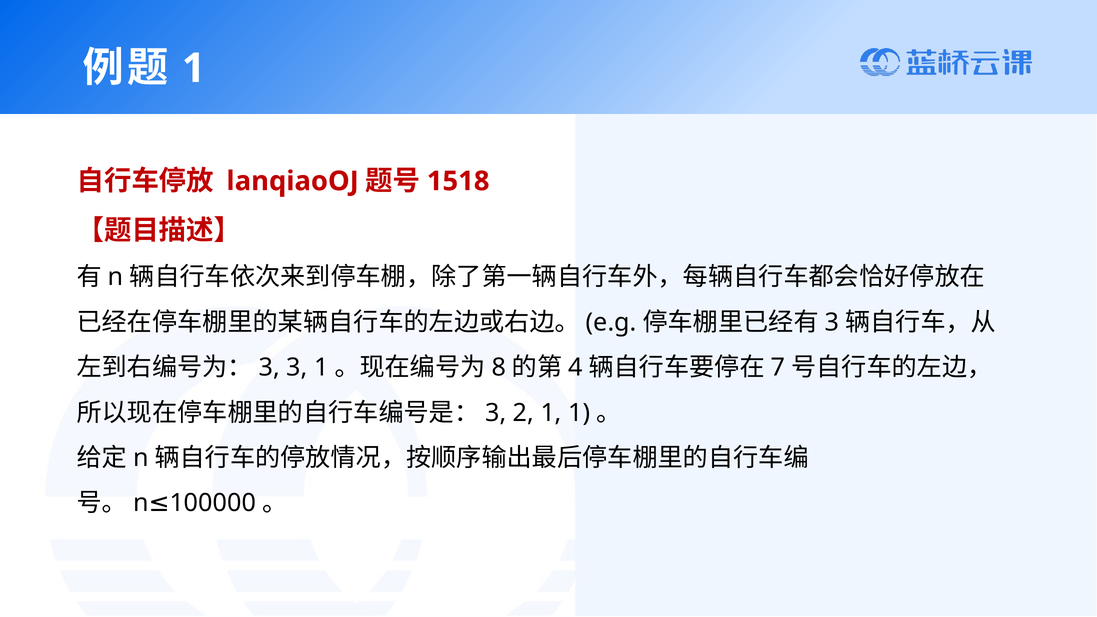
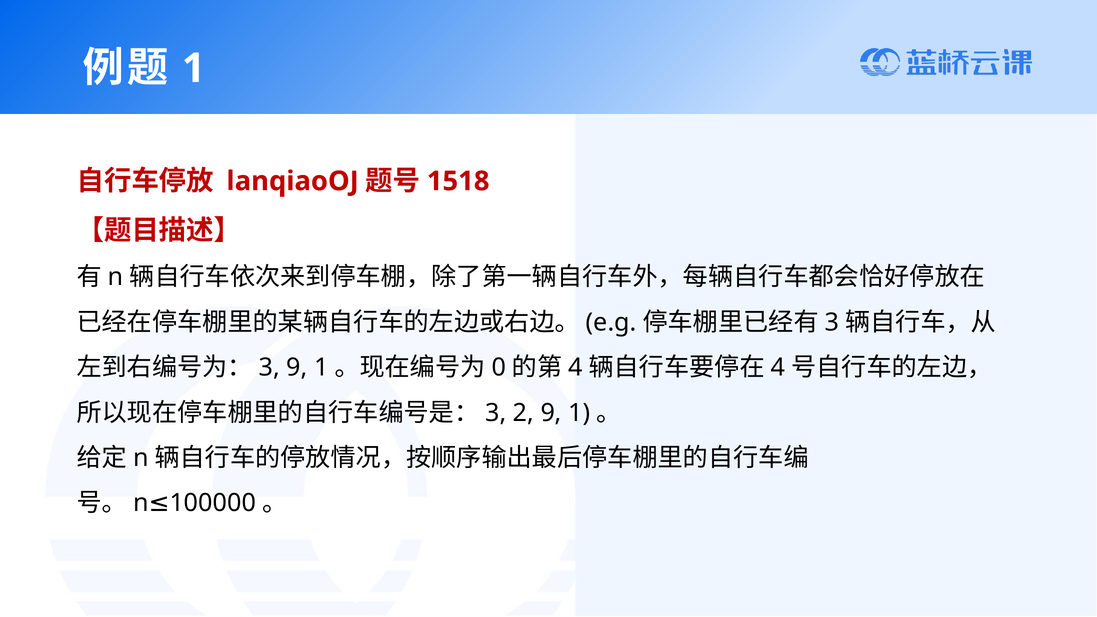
3: 3 -> 9 (297, 368)
8: 8 -> 0 (499, 368)
7: 7 -> 4 (778, 368)
2 1: 1 -> 9 (551, 413)
